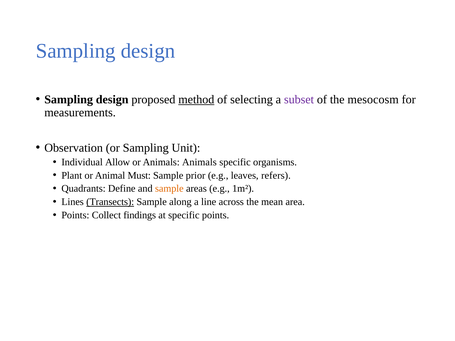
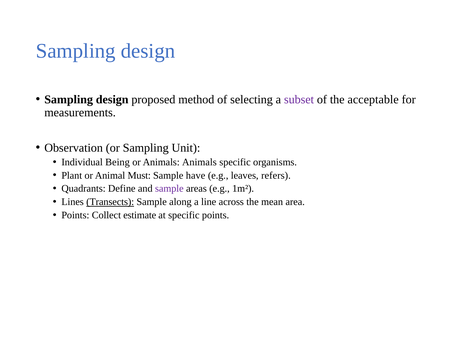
method underline: present -> none (196, 100)
mesocosm: mesocosm -> acceptable (373, 100)
Allow: Allow -> Being (118, 162)
prior: prior -> have (196, 175)
sample colour: orange -> purple (169, 189)
findings: findings -> estimate (140, 215)
